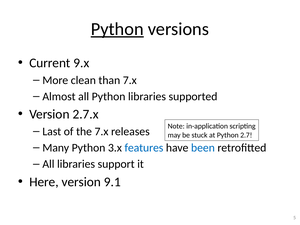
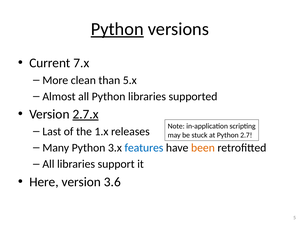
9.x: 9.x -> 7.x (81, 63)
than 7.x: 7.x -> 5.x (130, 80)
2.7.x underline: none -> present (86, 114)
the 7.x: 7.x -> 1.x (102, 131)
been colour: blue -> orange (203, 148)
9.1: 9.1 -> 3.6 (112, 182)
